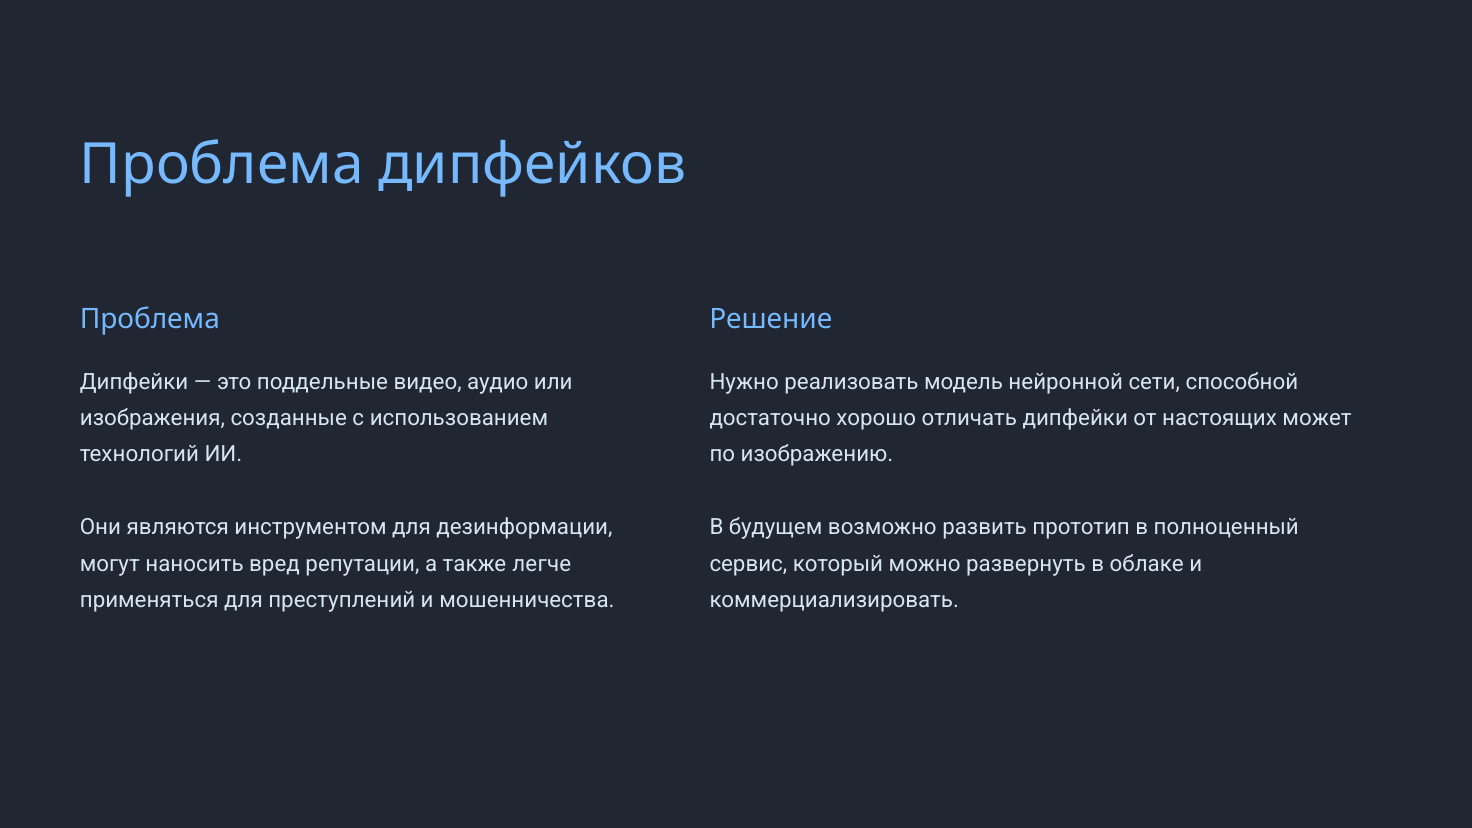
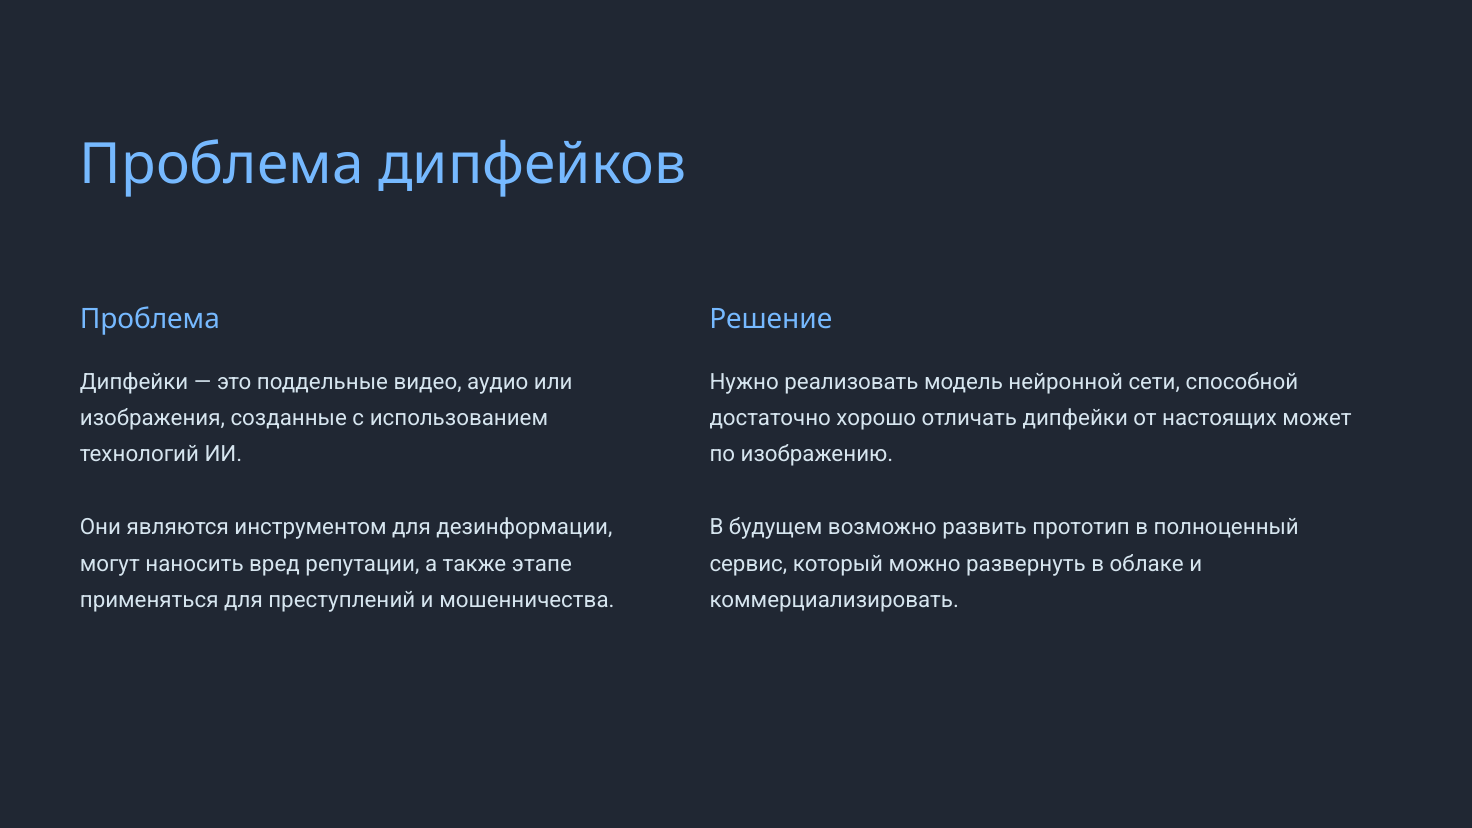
легче: легче -> этапе (542, 564)
